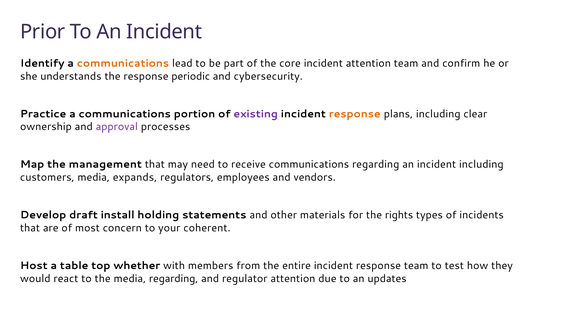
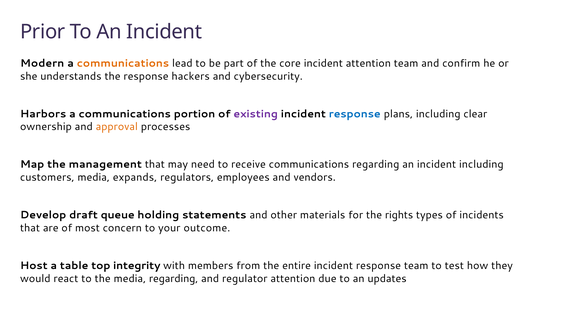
Identify: Identify -> Modern (42, 63)
periodic: periodic -> hackers (191, 76)
Practice: Practice -> Harbors (43, 114)
response colour: orange -> blue (355, 114)
approval colour: purple -> orange (117, 127)
install: install -> queue (118, 215)
coherent: coherent -> outcome (207, 228)
whether: whether -> integrity (137, 266)
